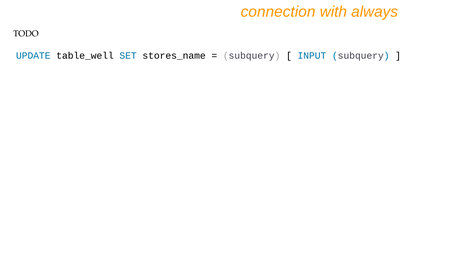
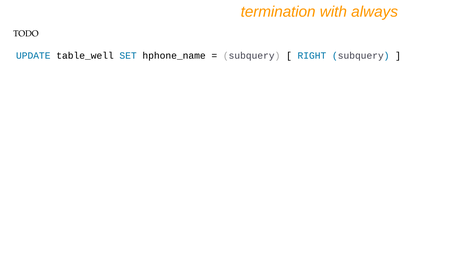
connection: connection -> termination (278, 12)
stores_name: stores_name -> hphone_name (174, 56)
INPUT: INPUT -> RIGHT (312, 56)
